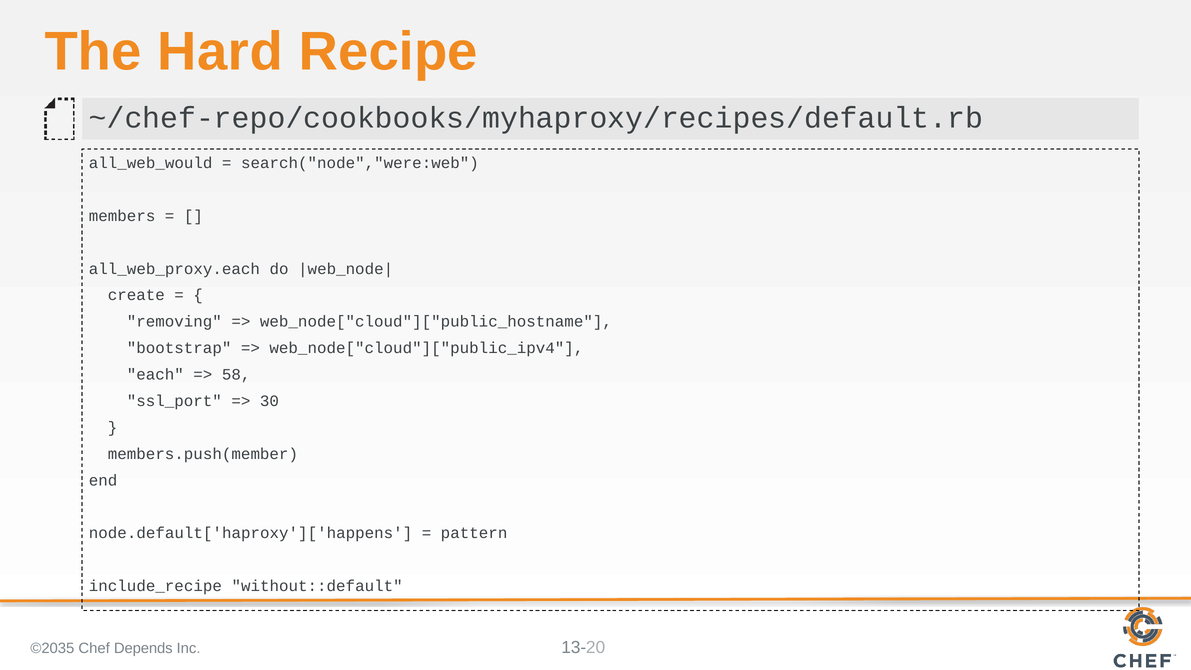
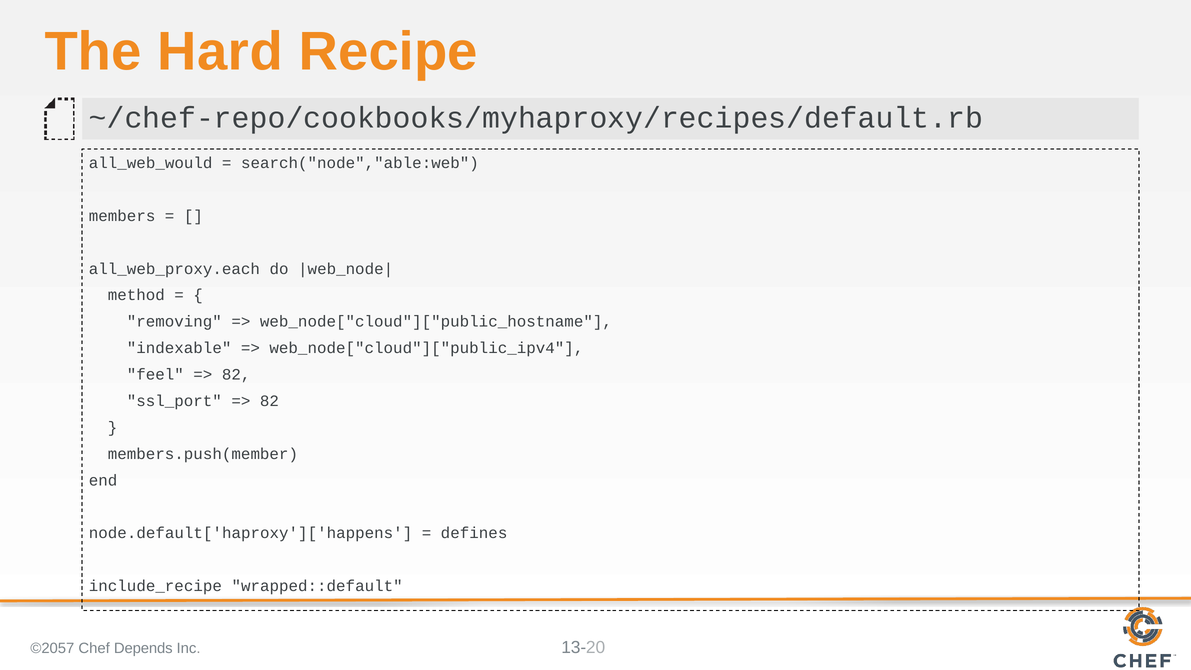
search("node","were:web: search("node","were:web -> search("node","able:web (360, 163)
create: create -> method (136, 295)
bootstrap: bootstrap -> indexable (179, 348)
each: each -> feel (155, 375)
58: 58 -> 82 (236, 375)
30: 30 -> 82 (269, 401)
pattern: pattern -> defines (474, 533)
without::default: without::default -> wrapped::default (317, 586)
©2035: ©2035 -> ©2057 (52, 648)
